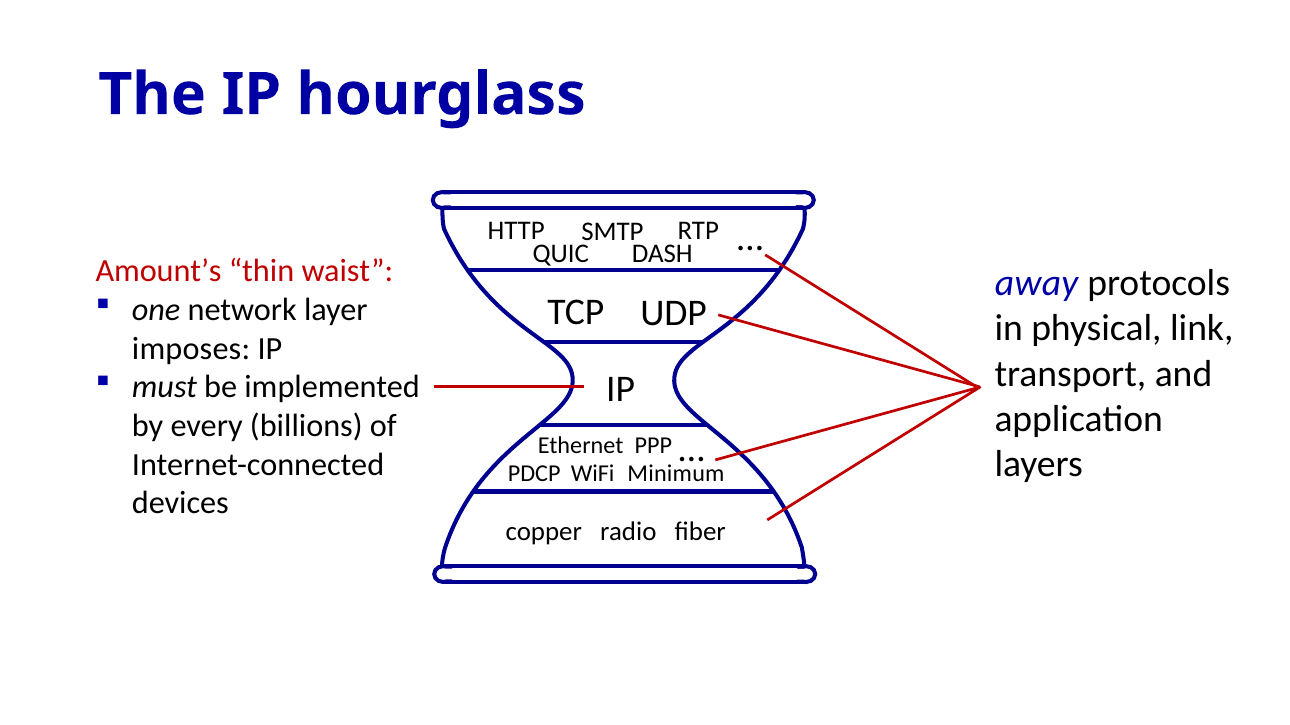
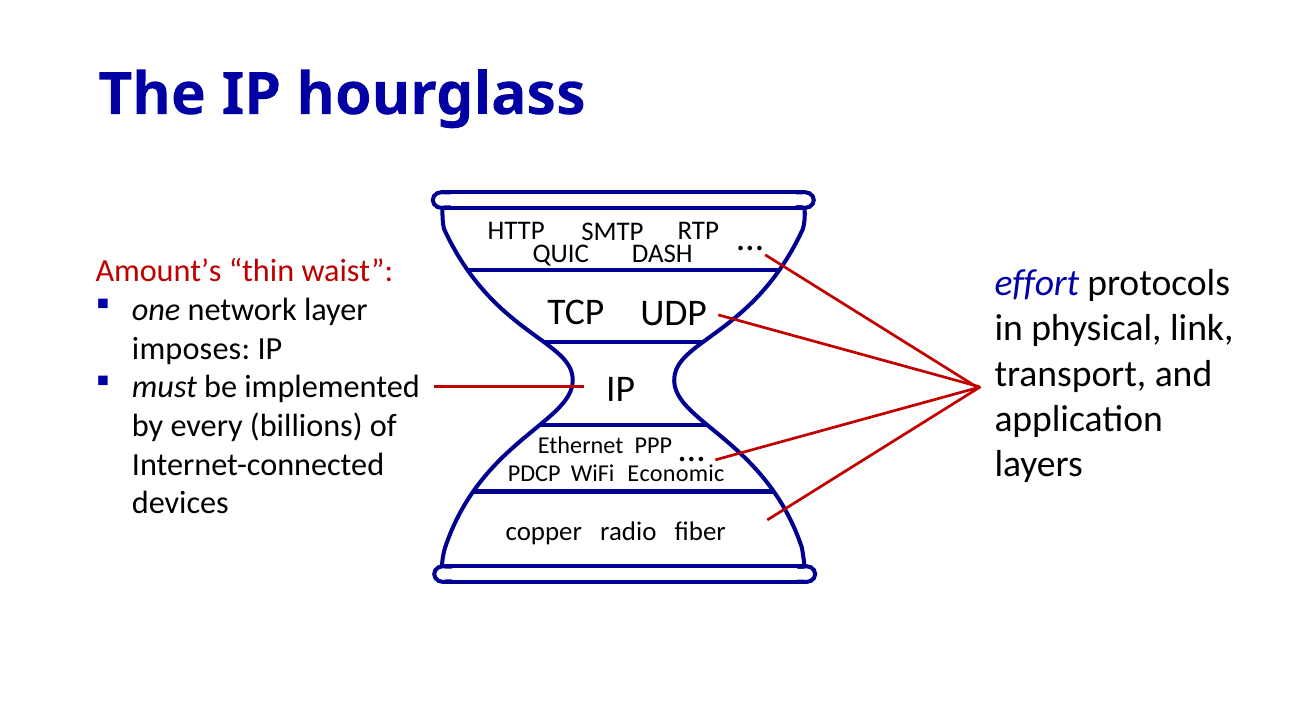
away: away -> effort (1037, 284)
Minimum: Minimum -> Economic (676, 474)
